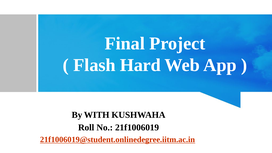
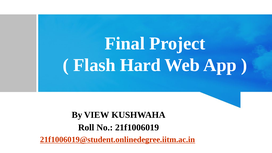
WITH: WITH -> VIEW (97, 115)
